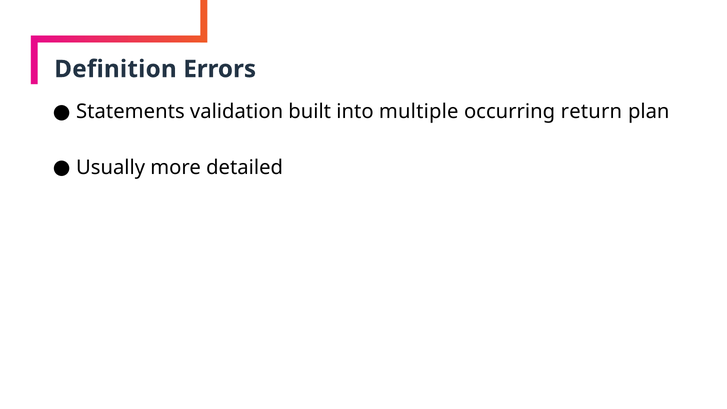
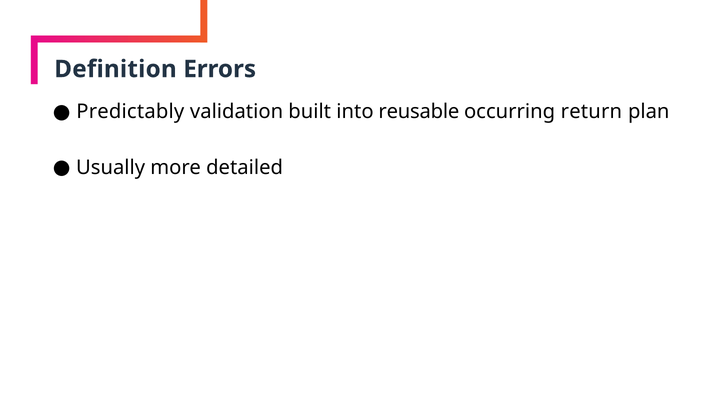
Statements: Statements -> Predictably (130, 112)
multiple: multiple -> reusable (419, 112)
